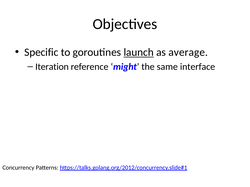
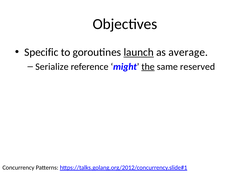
Iteration: Iteration -> Serialize (52, 67)
the underline: none -> present (148, 67)
interface: interface -> reserved (198, 67)
